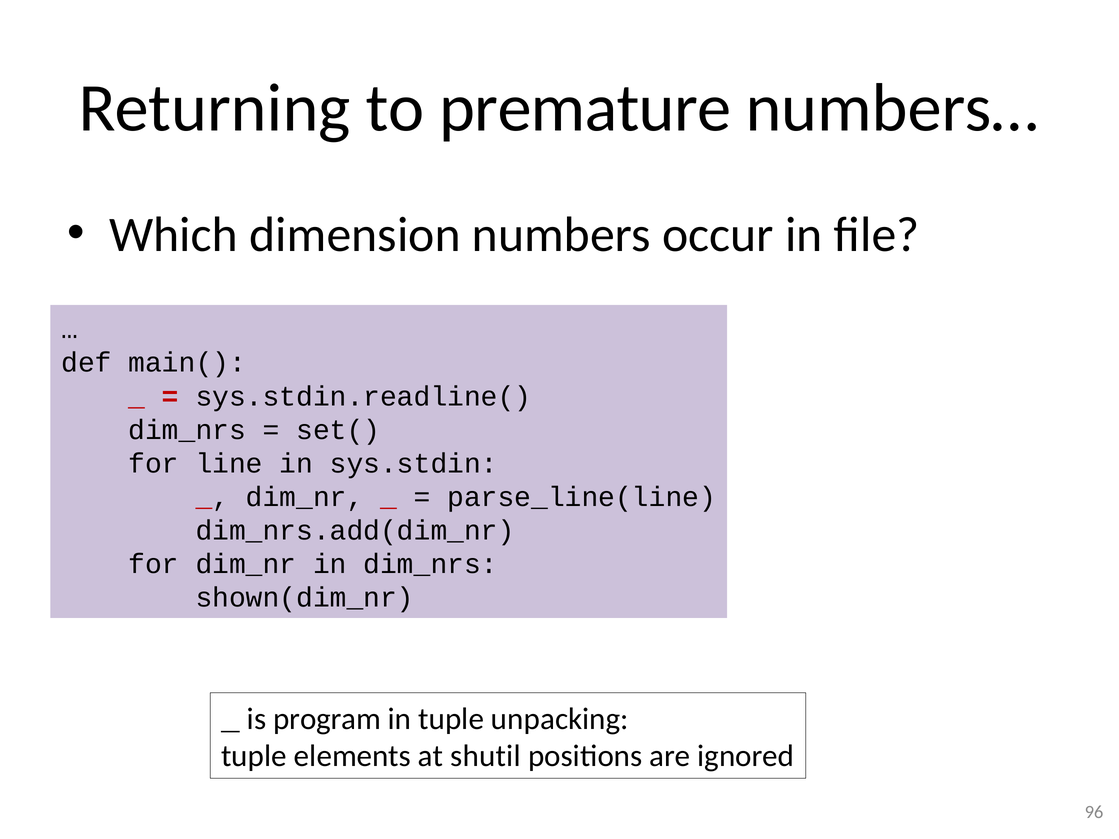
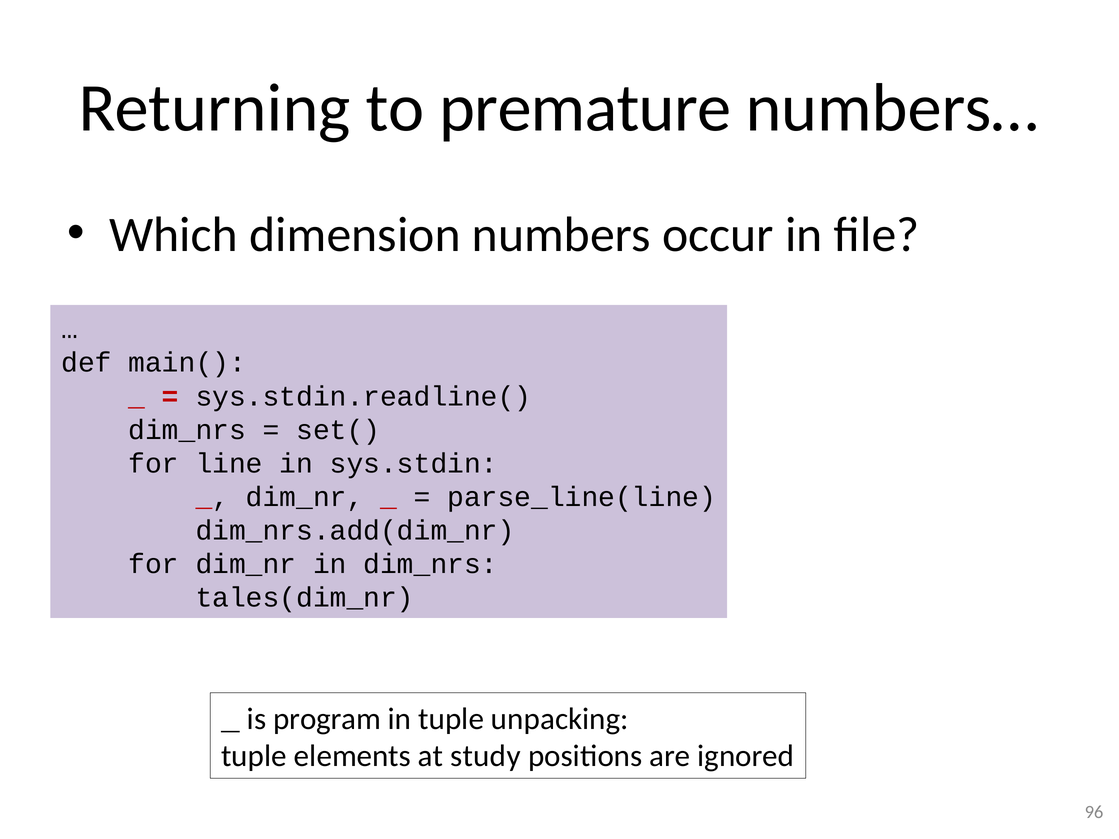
shown(dim_nr: shown(dim_nr -> tales(dim_nr (305, 598)
shutil: shutil -> study (485, 756)
